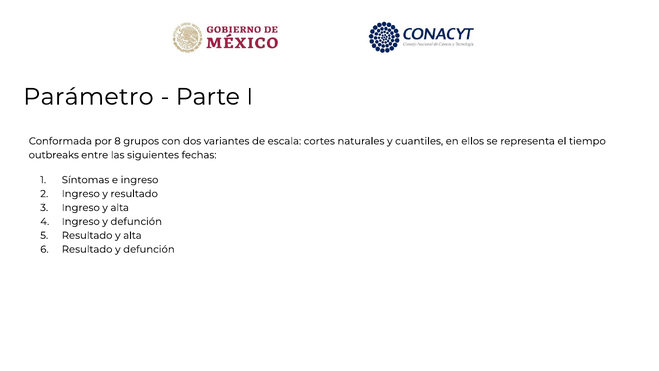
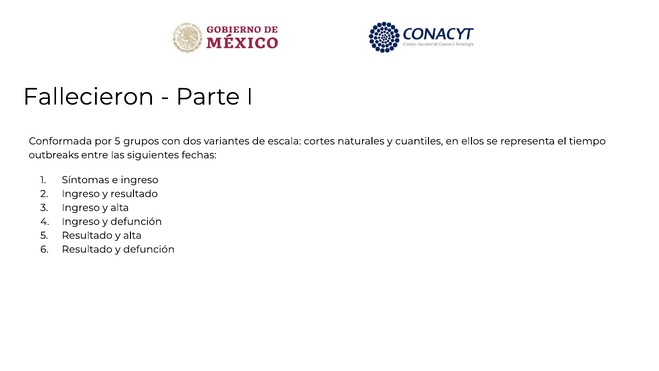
Parámetro: Parámetro -> Fallecieron (89, 97)
por 8: 8 -> 5 (117, 141)
